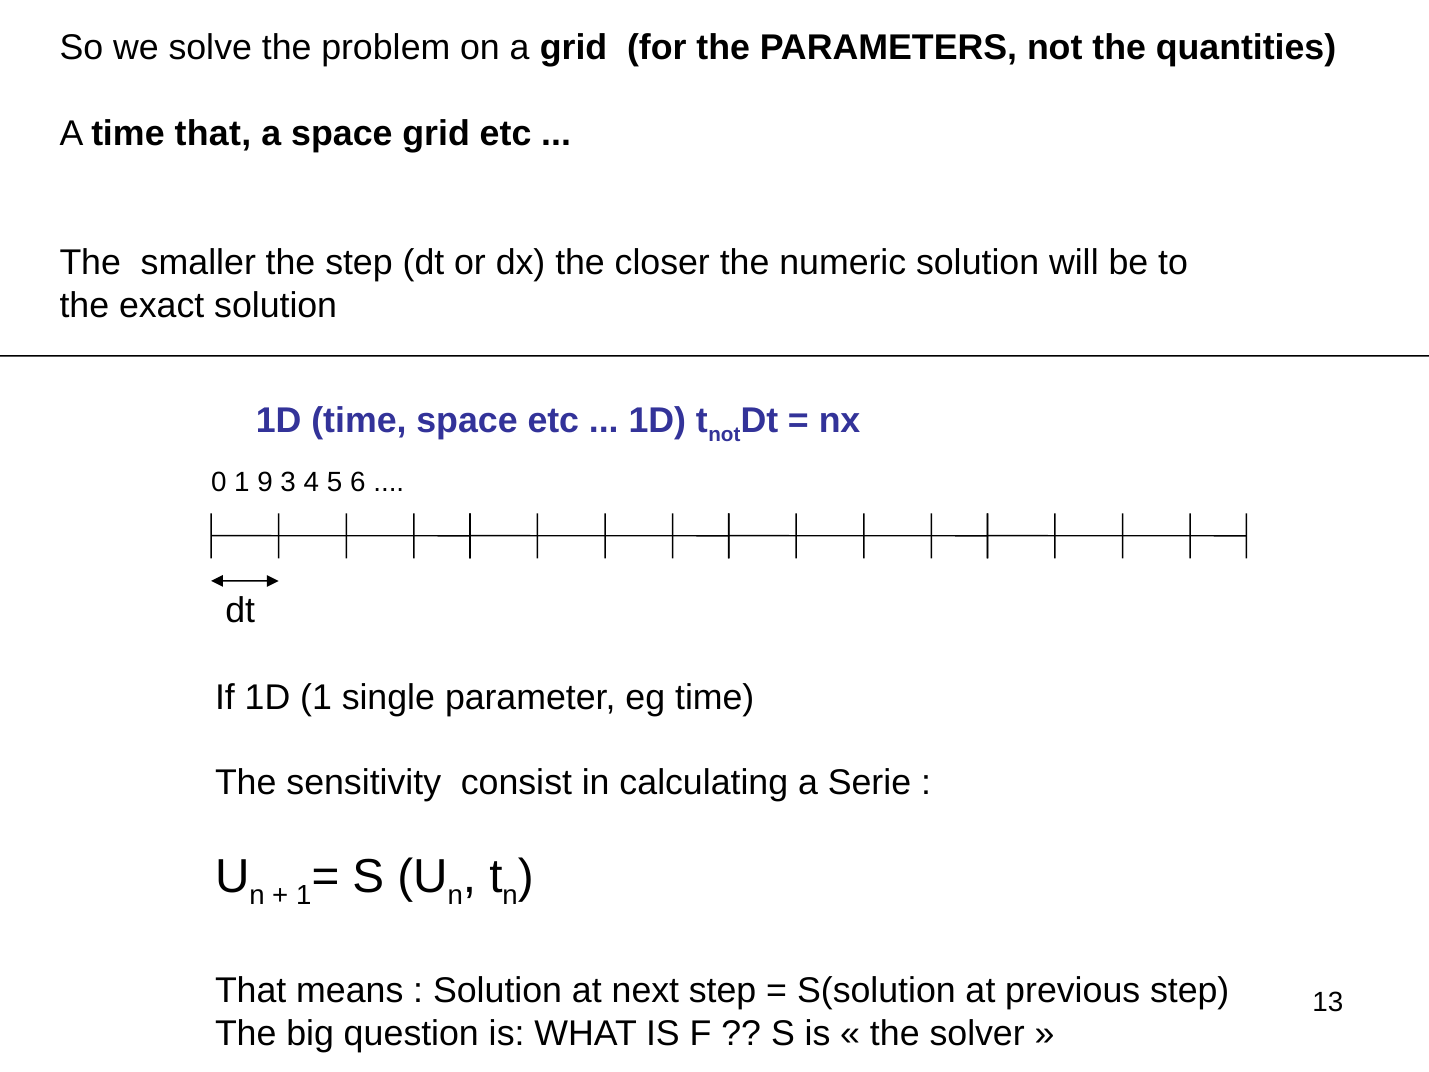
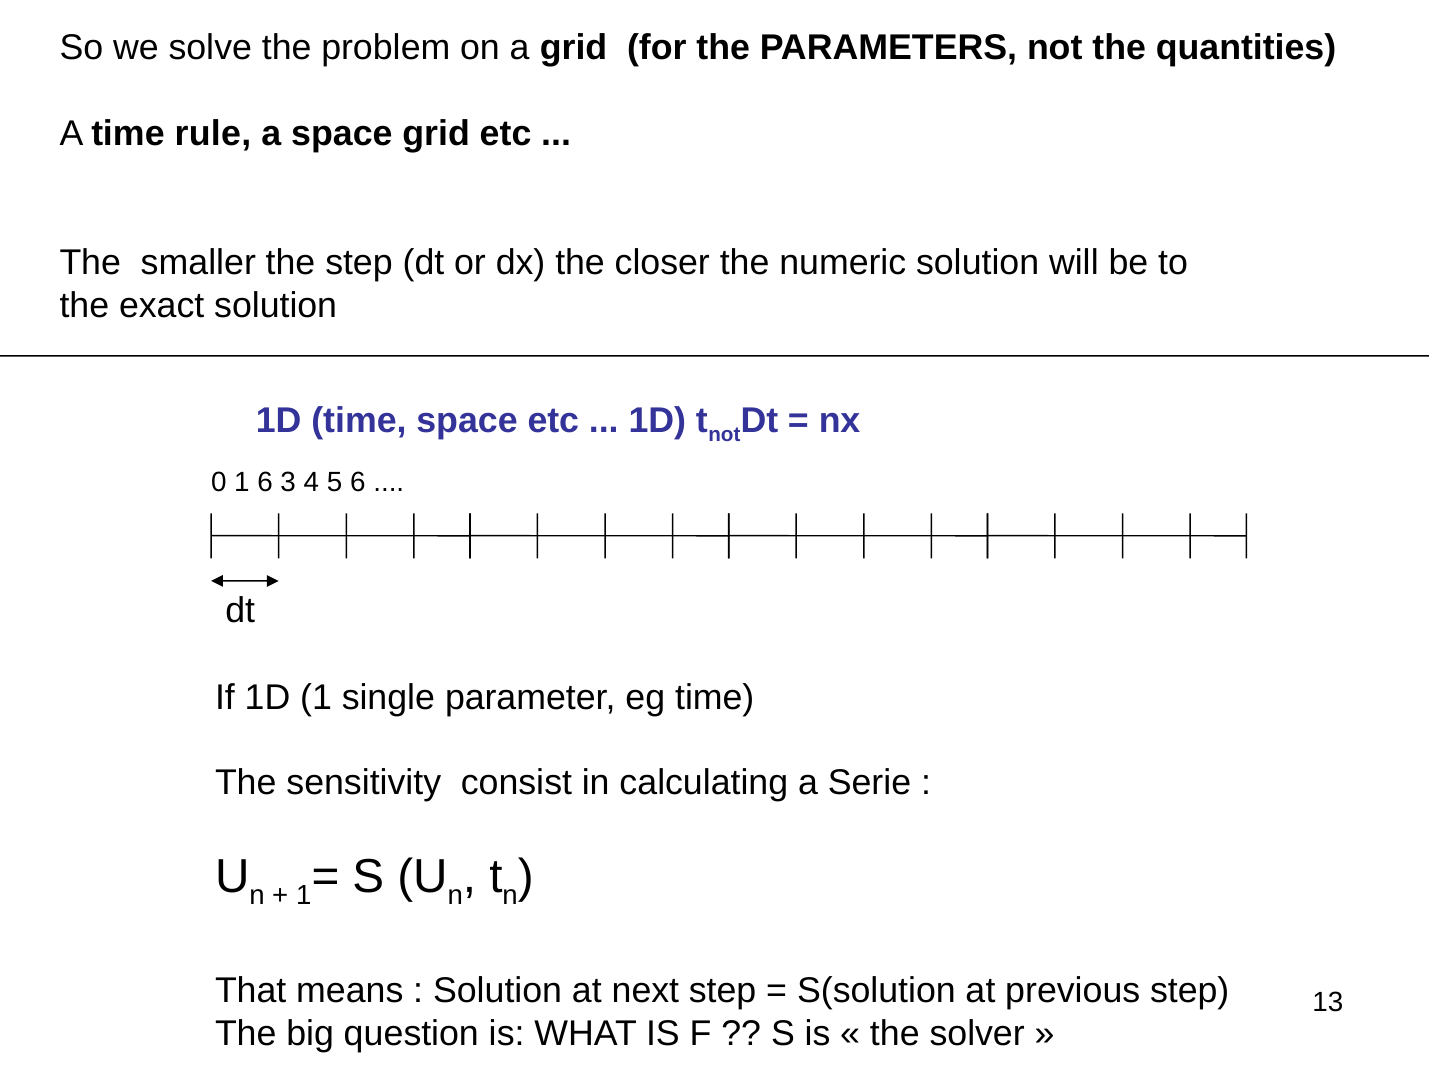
time that: that -> rule (213, 134)
1 9: 9 -> 6 (265, 483)
